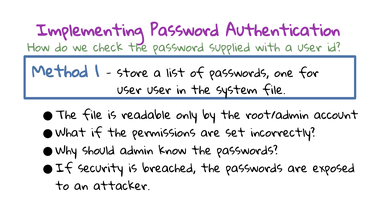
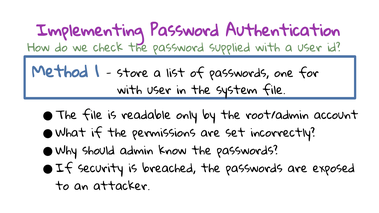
user: user -> with (130, 90)
